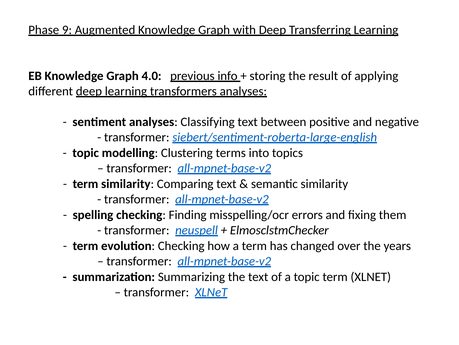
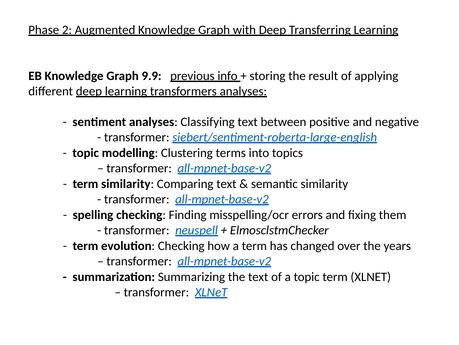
9: 9 -> 2 (67, 30)
4.0: 4.0 -> 9.9 (152, 76)
